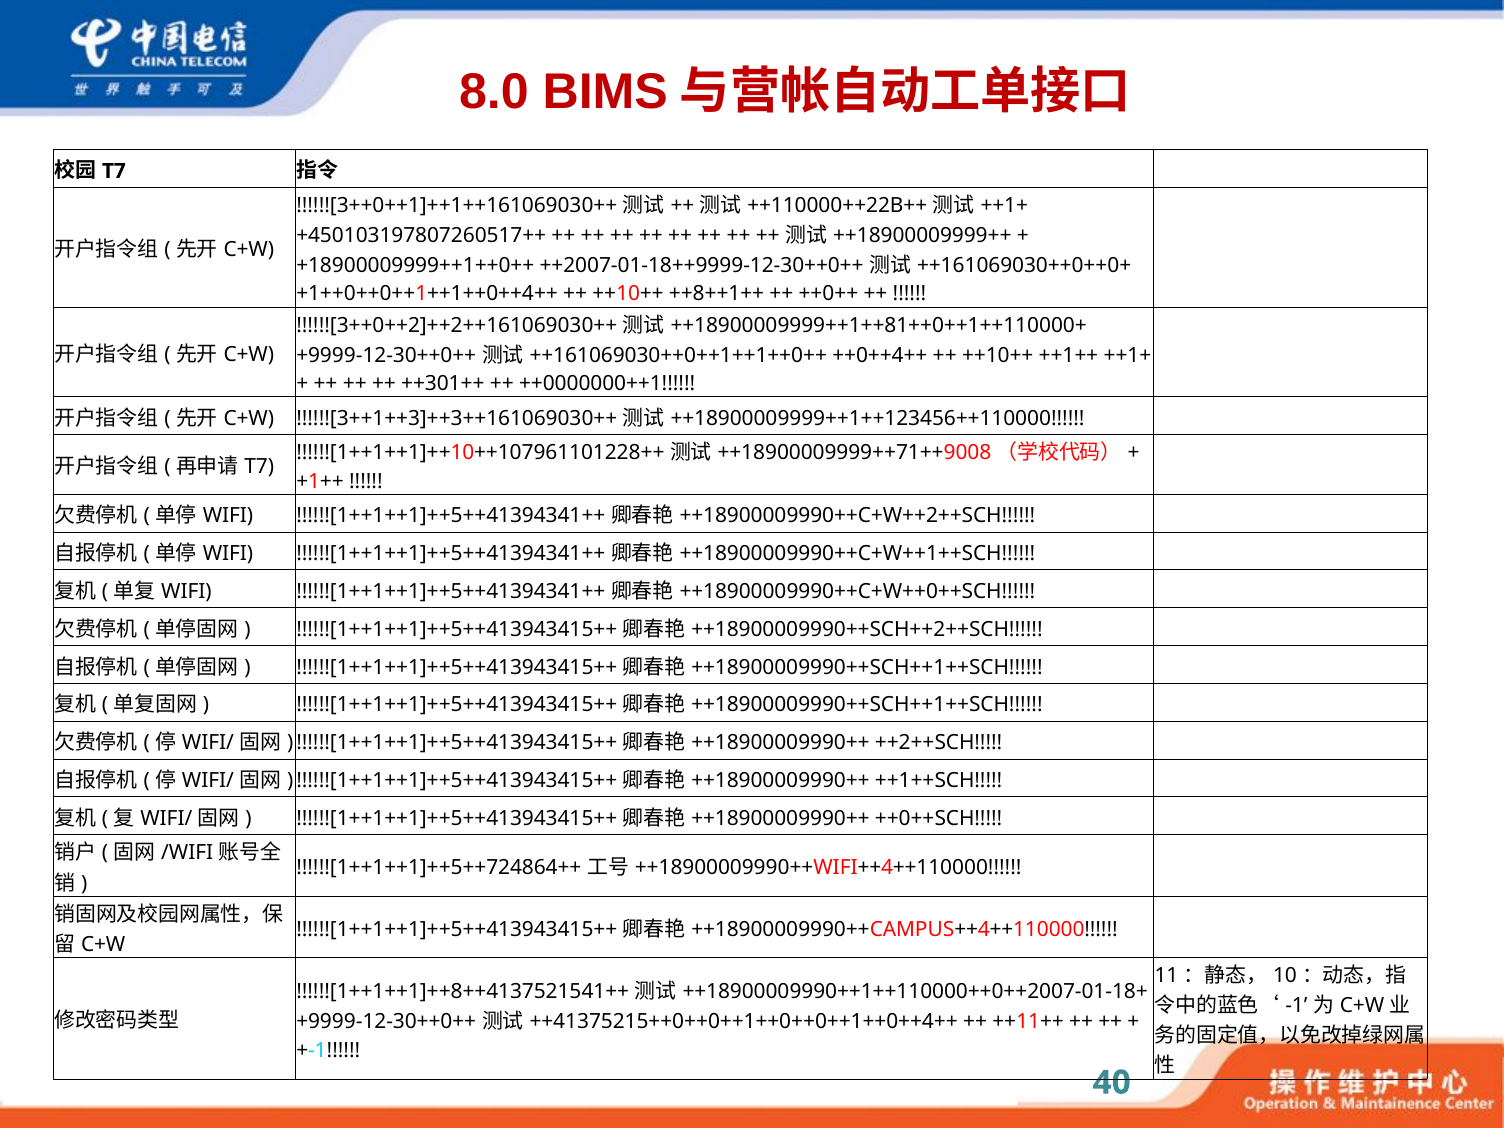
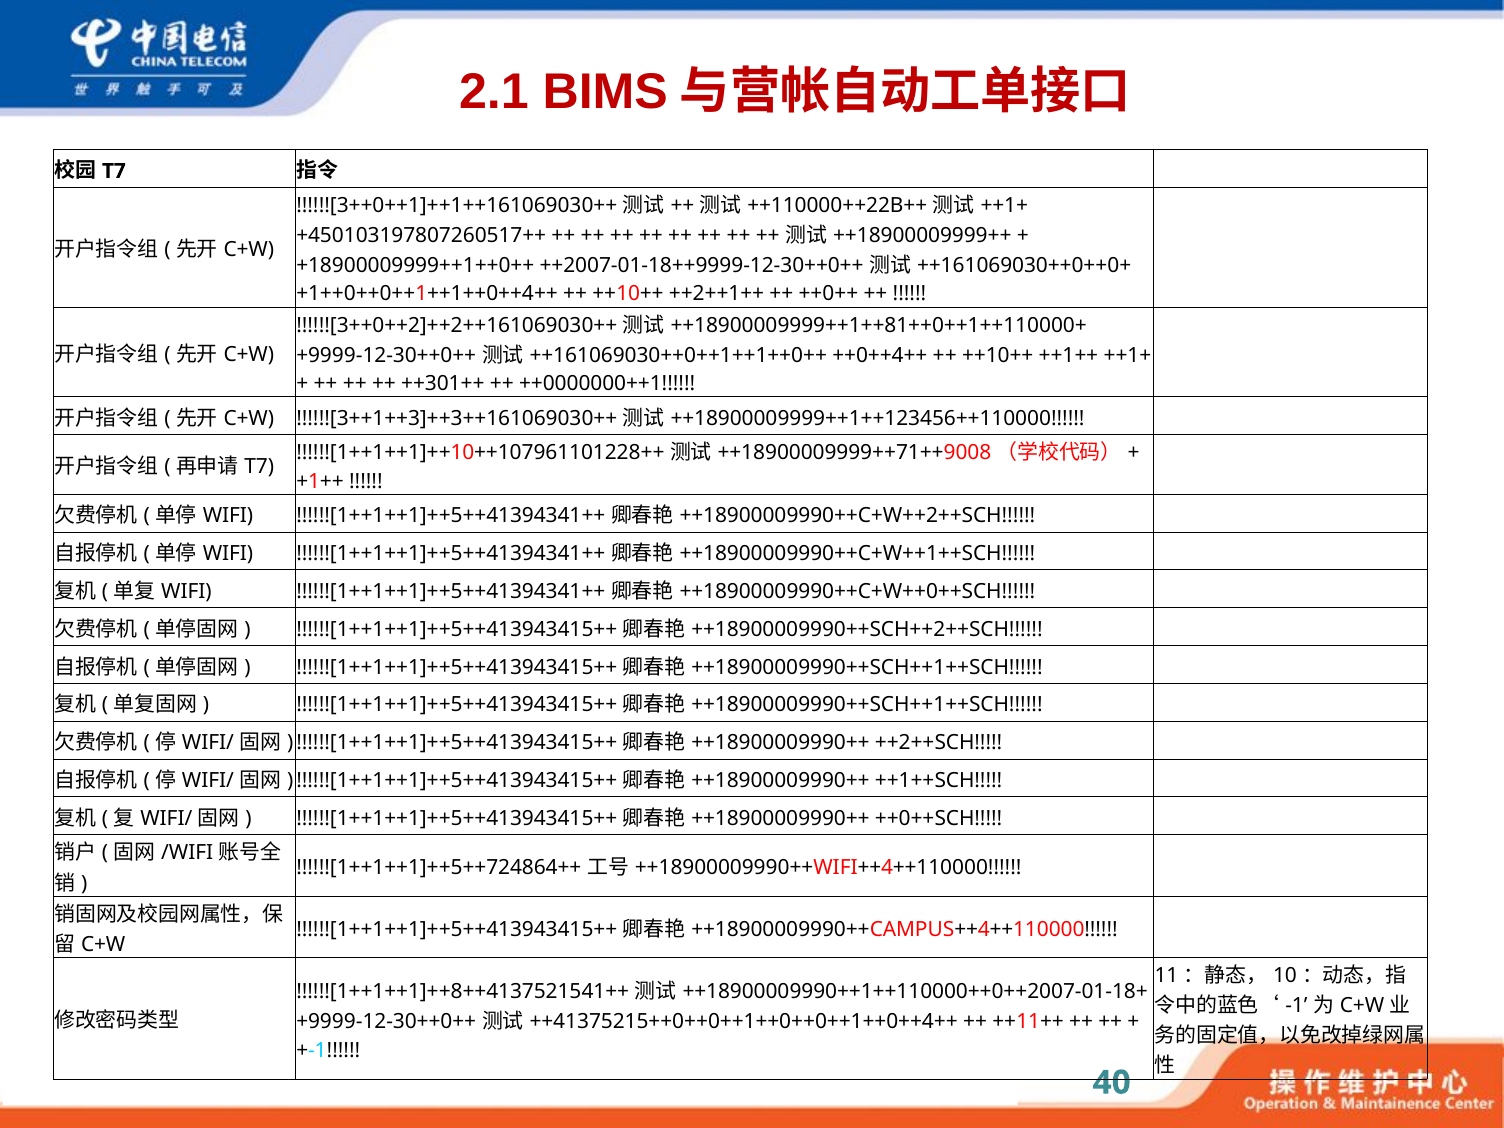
8.0: 8.0 -> 2.1 (494, 91)
++8++1++: ++8++1++ -> ++2++1++ (717, 294)
